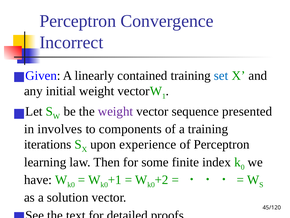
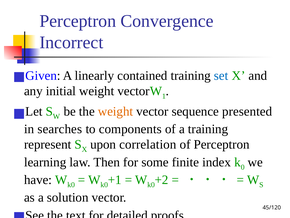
weight colour: purple -> orange (115, 111)
involves: involves -> searches (60, 129)
iterations: iterations -> represent (48, 144)
experience: experience -> correlation (148, 144)
